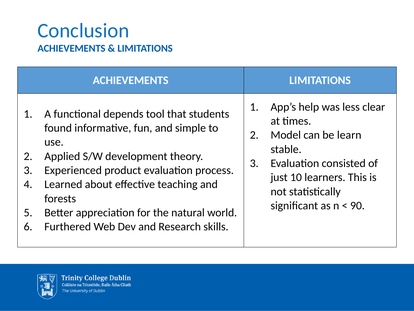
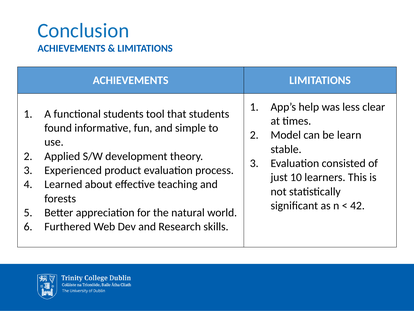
functional depends: depends -> students (123, 114)
90: 90 -> 42 (358, 205)
